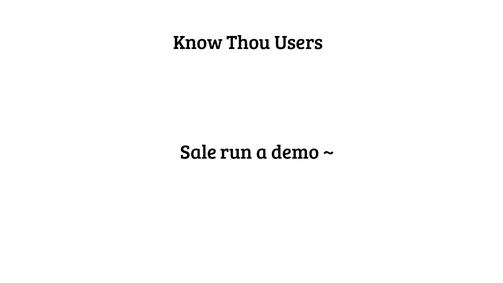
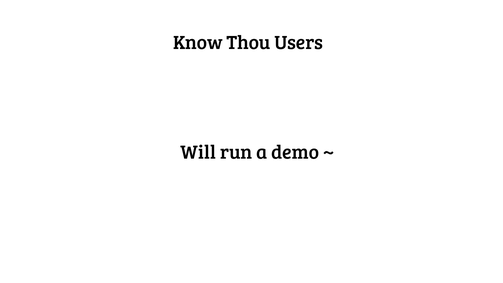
Sale: Sale -> Will (198, 152)
